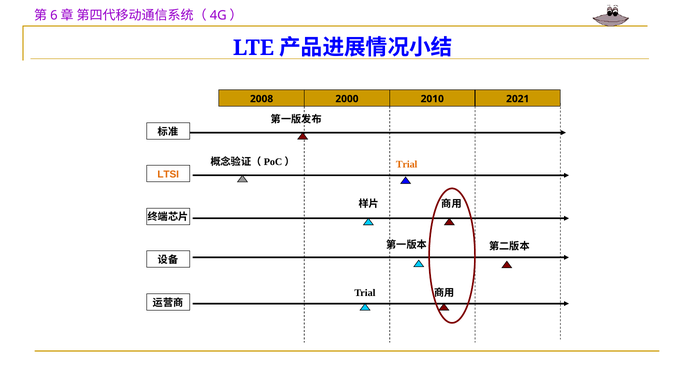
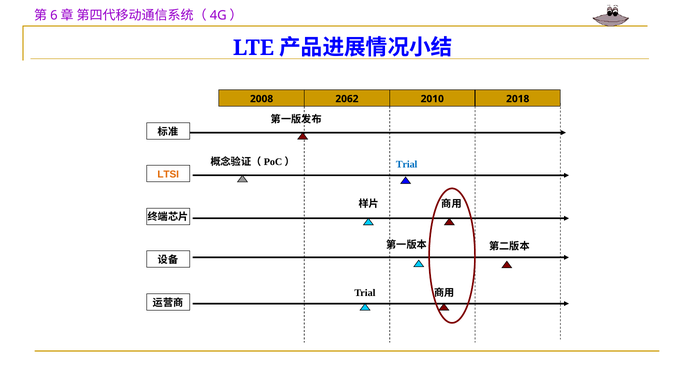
2000: 2000 -> 2062 (347, 99)
2021: 2021 -> 2018 (518, 99)
Trial colour: orange -> blue (407, 165)
